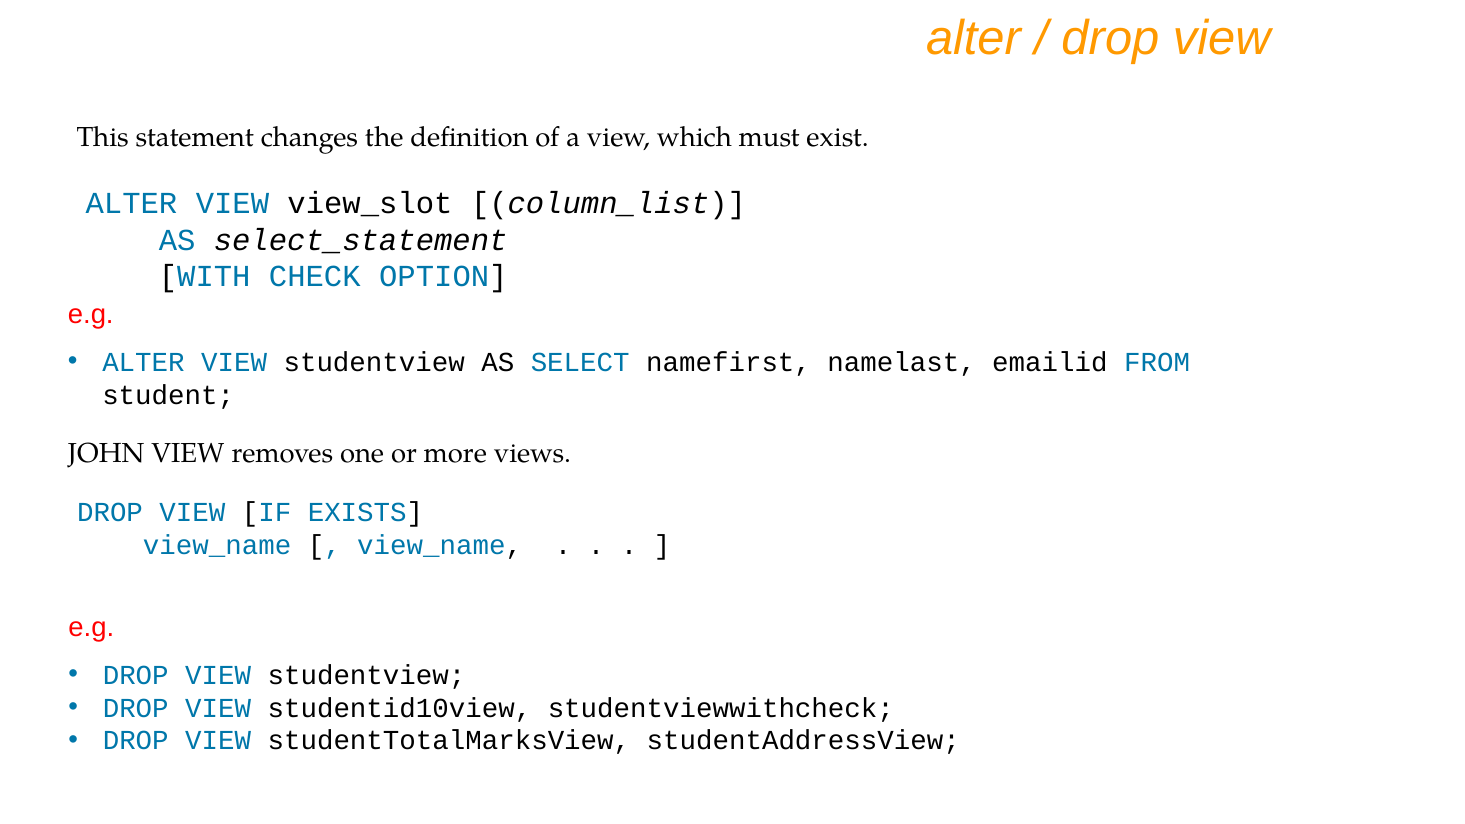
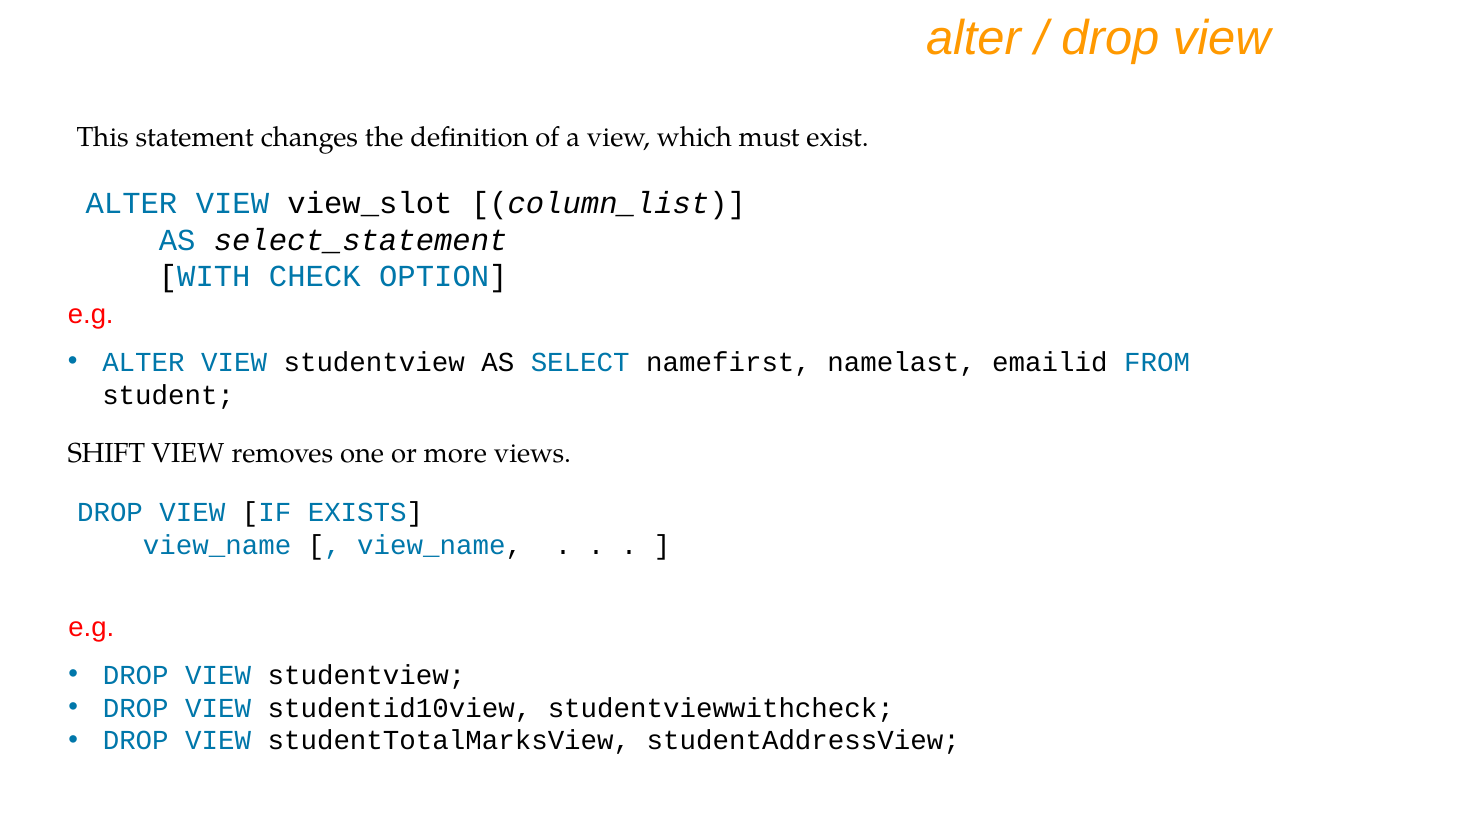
JOHN: JOHN -> SHIFT (106, 453)
